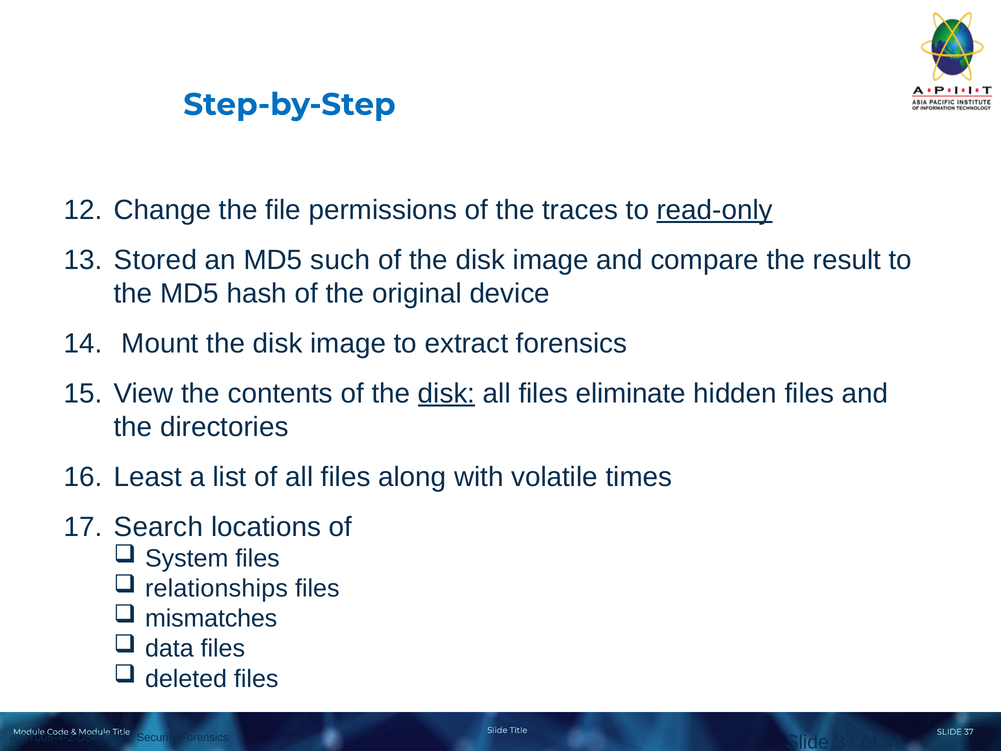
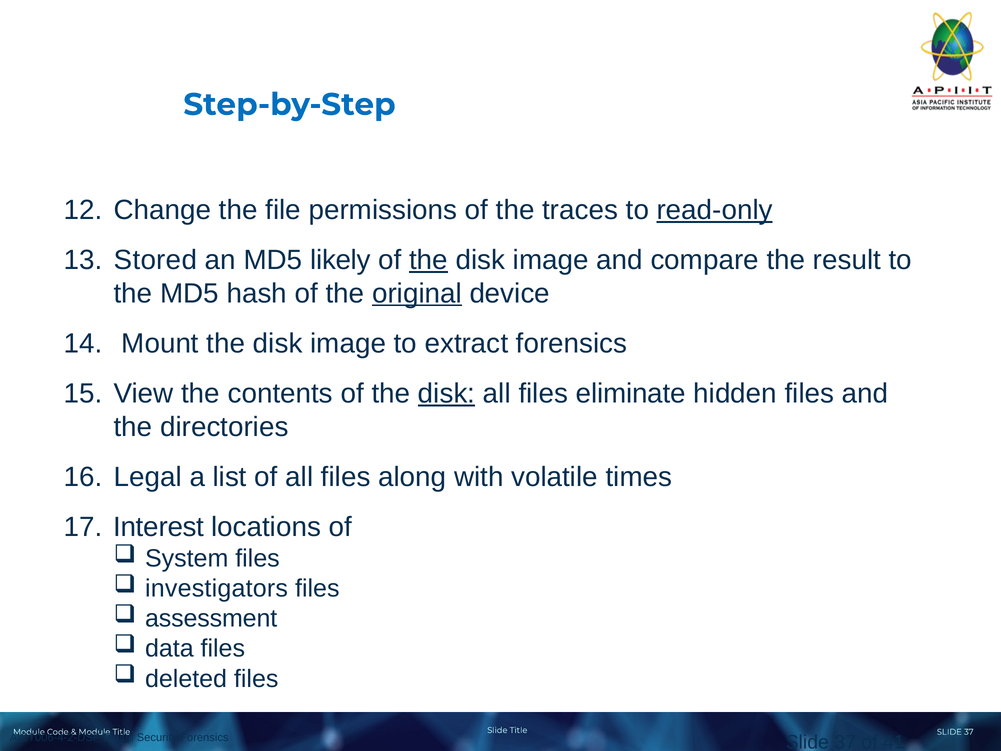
such: such -> likely (340, 260)
the underline: none -> present (428, 260)
original underline: none -> present (417, 293)
Least: Least -> Legal (148, 477)
Search: Search -> Interest (159, 527)
relationships: relationships -> investigators (216, 588)
mismatches: mismatches -> assessment (211, 618)
